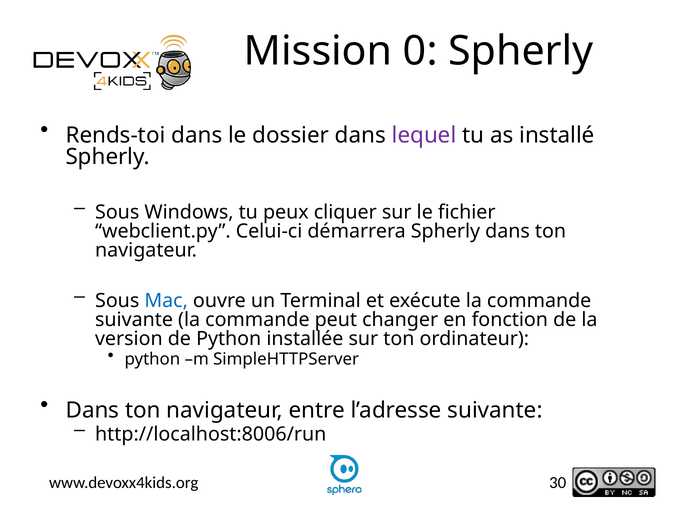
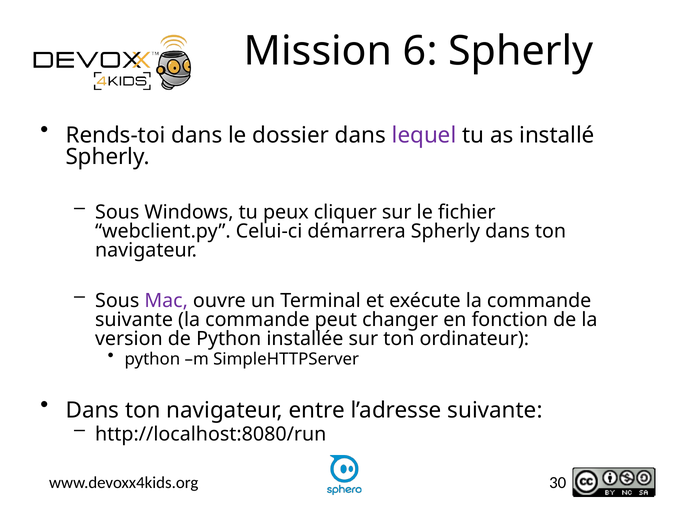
0: 0 -> 6 (420, 51)
Mac colour: blue -> purple (166, 301)
http://localhost:8006/run: http://localhost:8006/run -> http://localhost:8080/run (211, 435)
